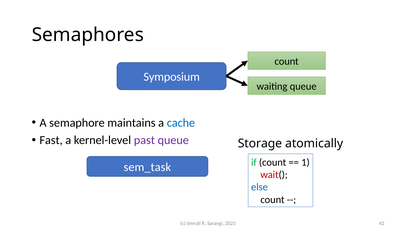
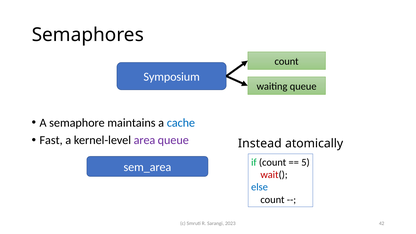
past: past -> area (144, 140)
Storage: Storage -> Instead (260, 143)
sem_task: sem_task -> sem_area (147, 167)
1: 1 -> 5 (305, 162)
